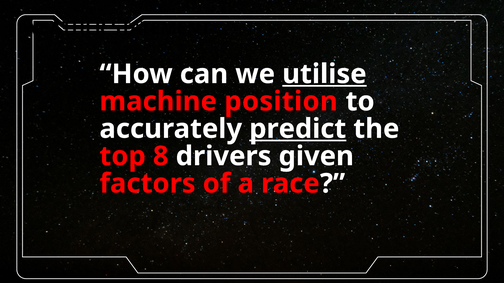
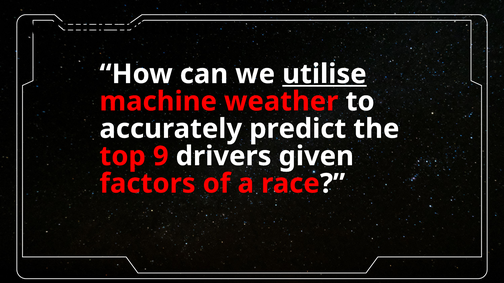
machine position: position -> weather (281, 102)
predict underline: present -> none (298, 129)
8: 8 -> 9 (161, 156)
